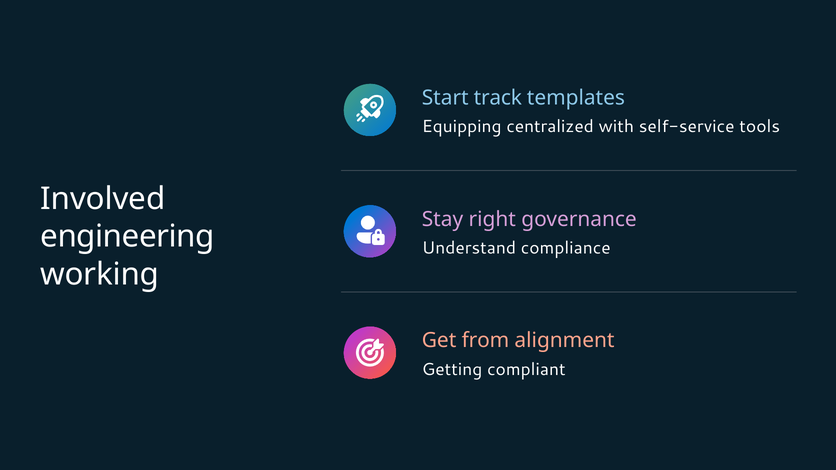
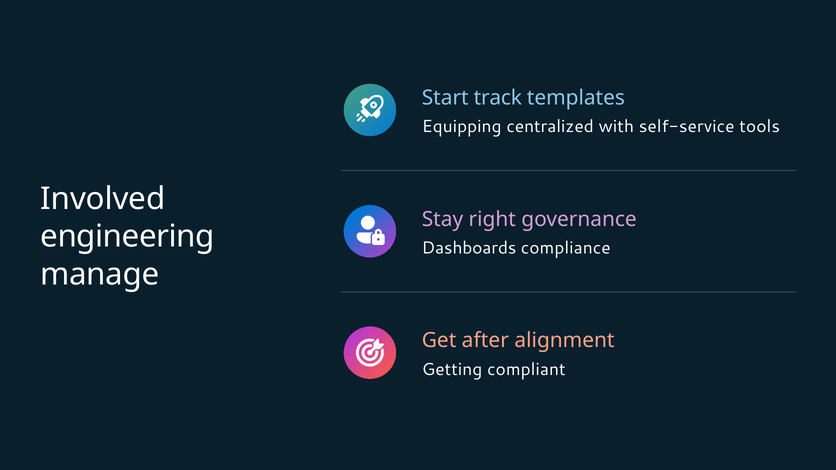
Understand: Understand -> Dashboards (469, 248)
working: working -> manage (100, 274)
from: from -> after (485, 341)
